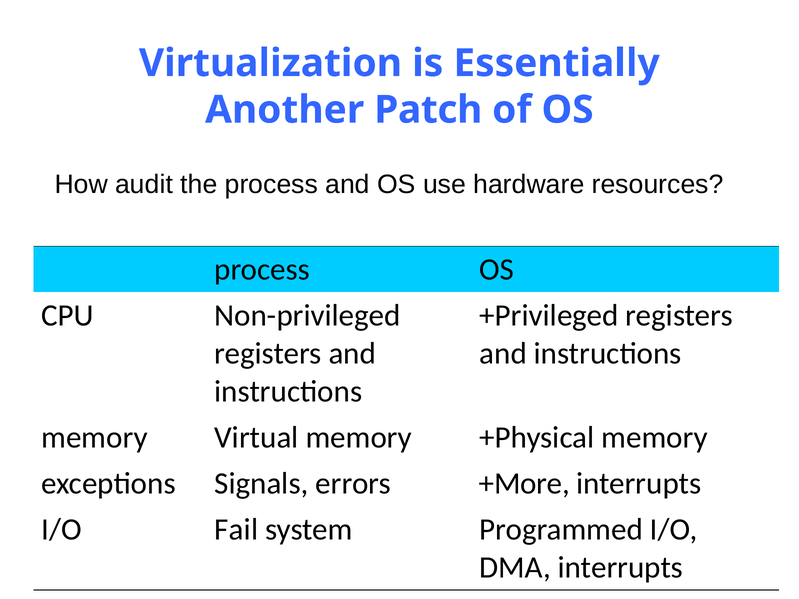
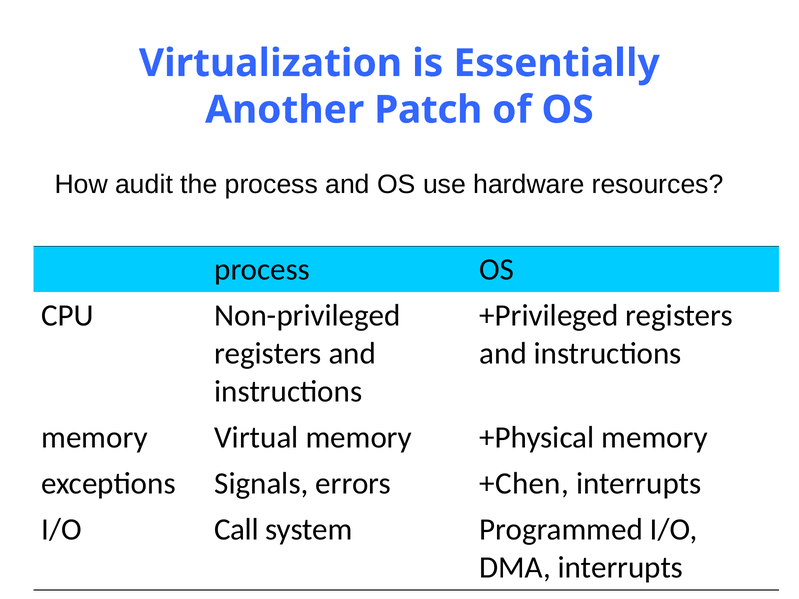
+More: +More -> +Chen (524, 484)
Fail: Fail -> Call (237, 530)
